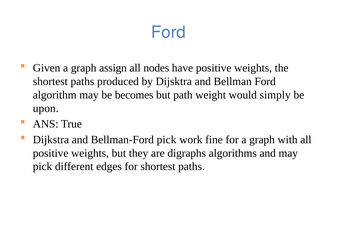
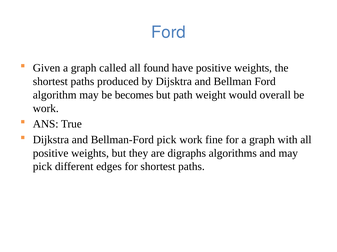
assign: assign -> called (113, 68)
nodes: nodes -> found (156, 68)
simply: simply -> overall (275, 95)
upon: upon -> work (46, 109)
